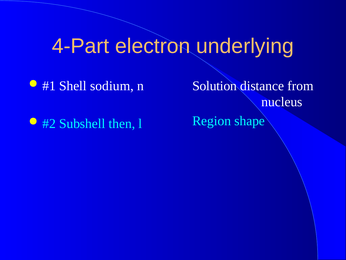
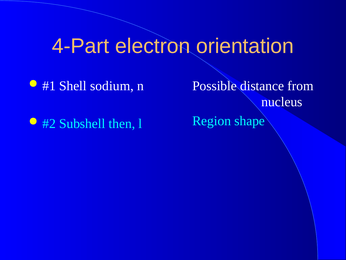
underlying: underlying -> orientation (245, 46)
Solution: Solution -> Possible (215, 86)
